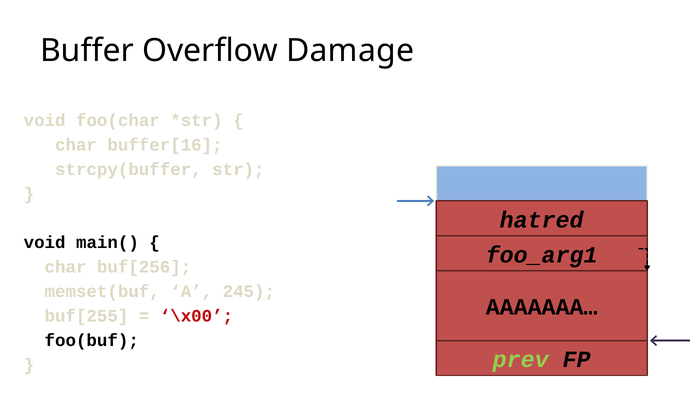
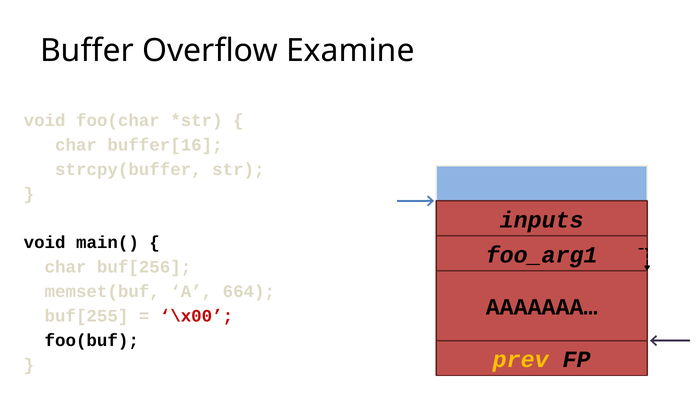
Damage: Damage -> Examine (350, 51)
hatred: hatred -> inputs (542, 220)
245: 245 -> 664 (249, 291)
prev colour: light green -> yellow (521, 359)
